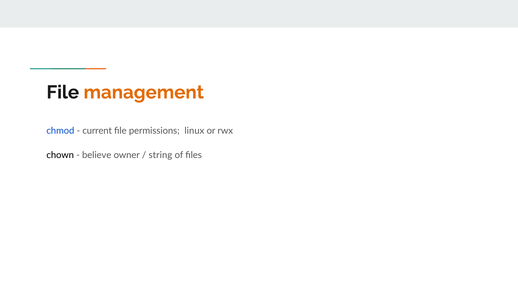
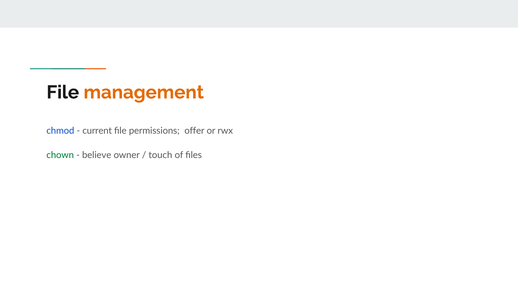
linux: linux -> offer (194, 131)
chown colour: black -> green (60, 155)
string: string -> touch (160, 155)
